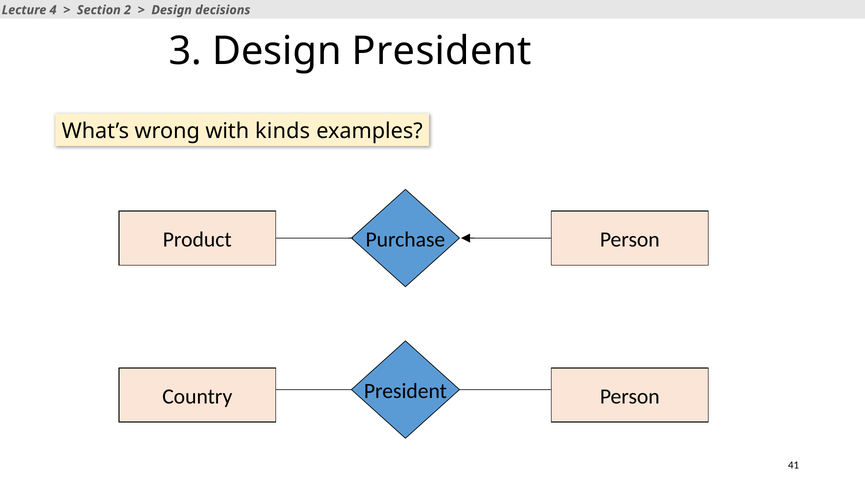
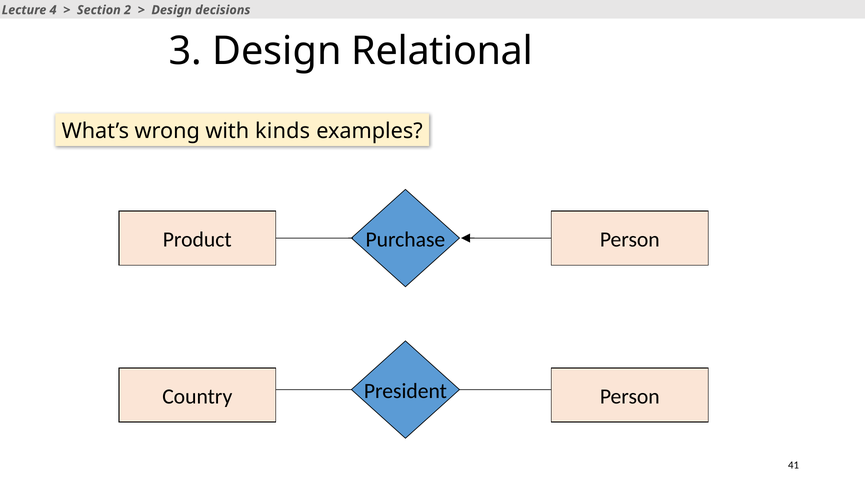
Design President: President -> Relational (442, 51)
